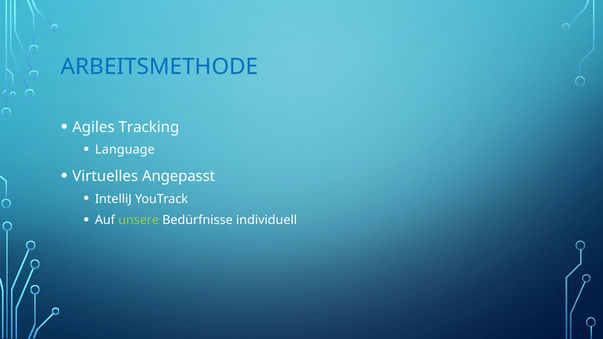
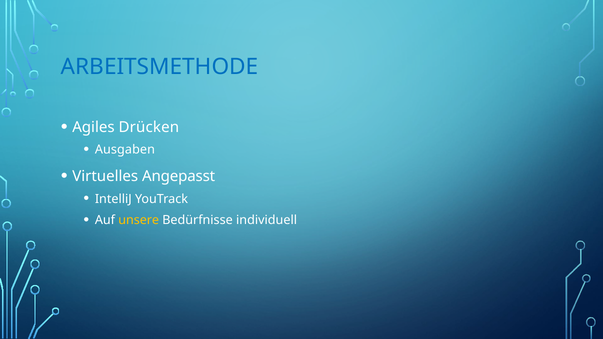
Tracking: Tracking -> Drücken (149, 127)
Language: Language -> Ausgaben (125, 150)
unsere colour: light green -> yellow (139, 220)
